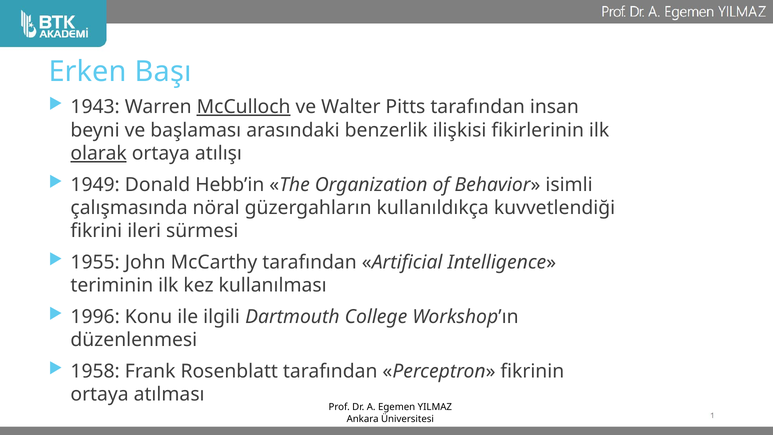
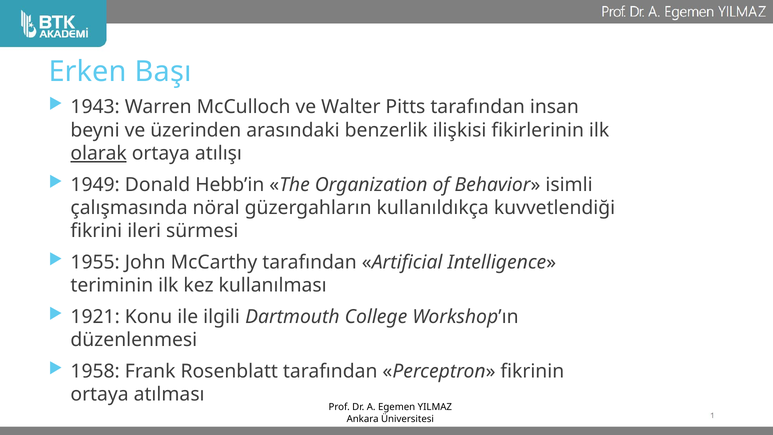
McCulloch underline: present -> none (244, 107)
başlaması: başlaması -> üzerinden (196, 130)
1996: 1996 -> 1921 (95, 317)
